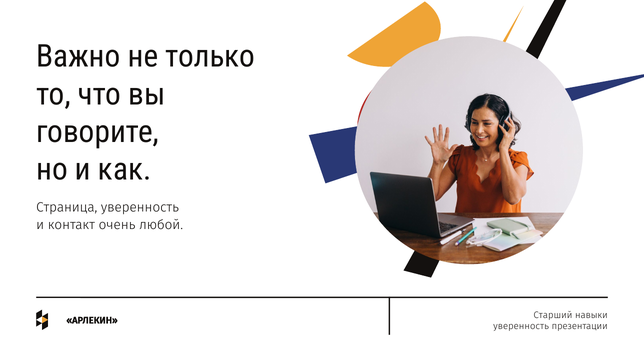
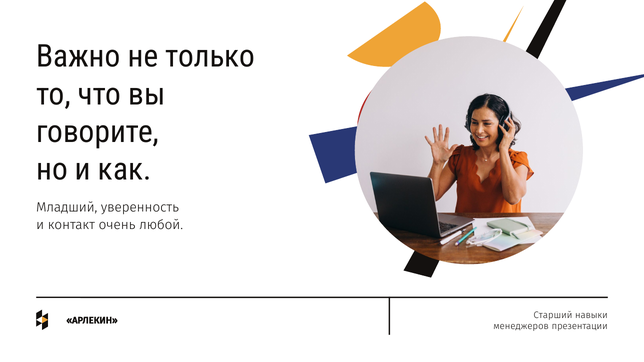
Страница: Страница -> Младший (67, 208)
уверенность: уверенность -> менеджеров (521, 327)
